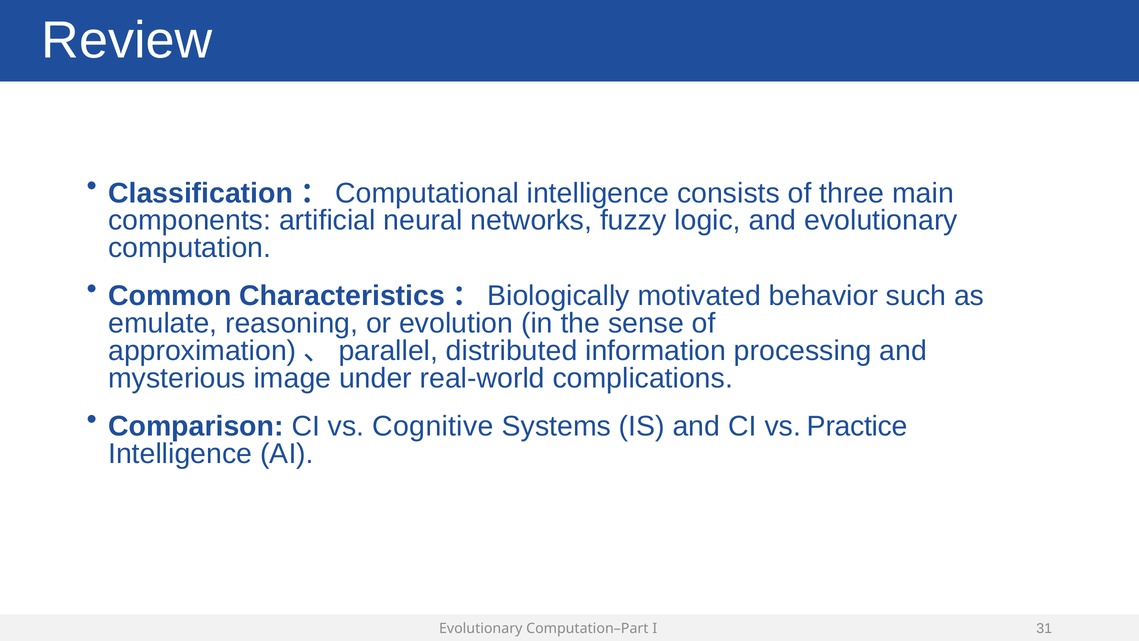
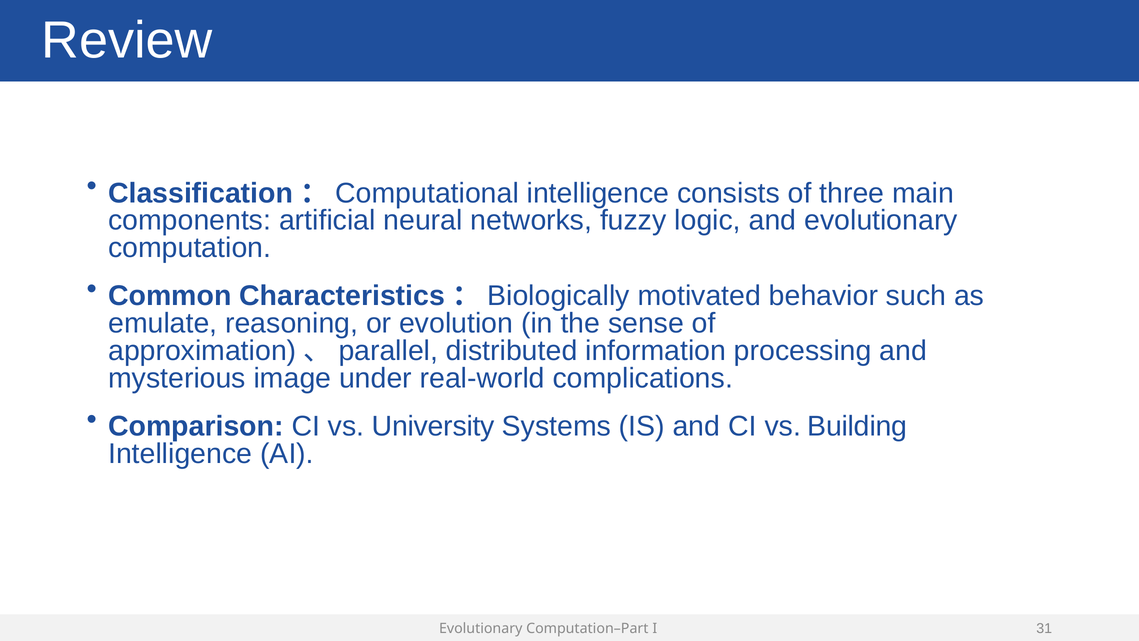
Cognitive: Cognitive -> University (433, 426)
Practice: Practice -> Building (857, 426)
